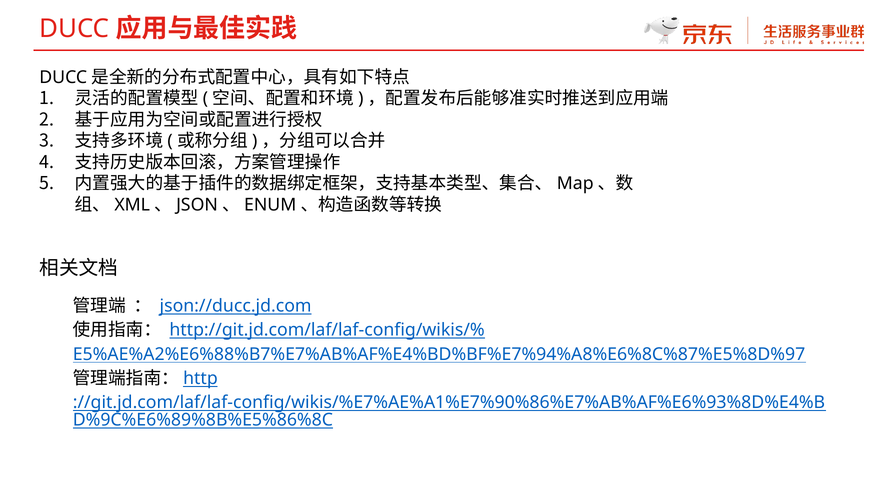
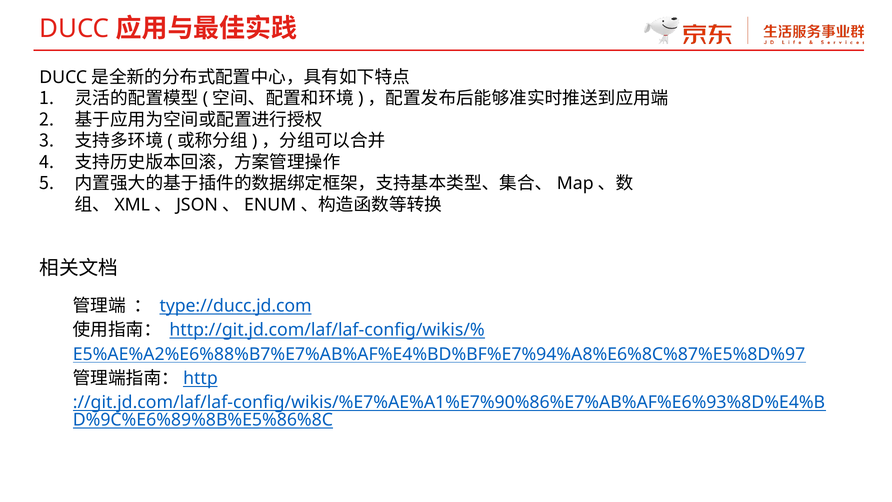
json://ducc.jd.com: json://ducc.jd.com -> type://ducc.jd.com (236, 306)
